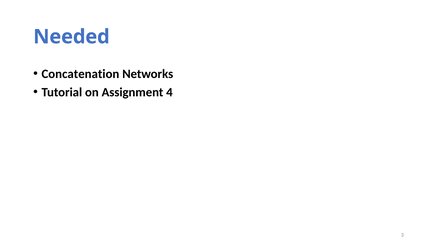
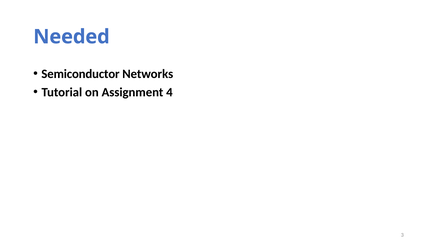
Concatenation: Concatenation -> Semiconductor (81, 74)
